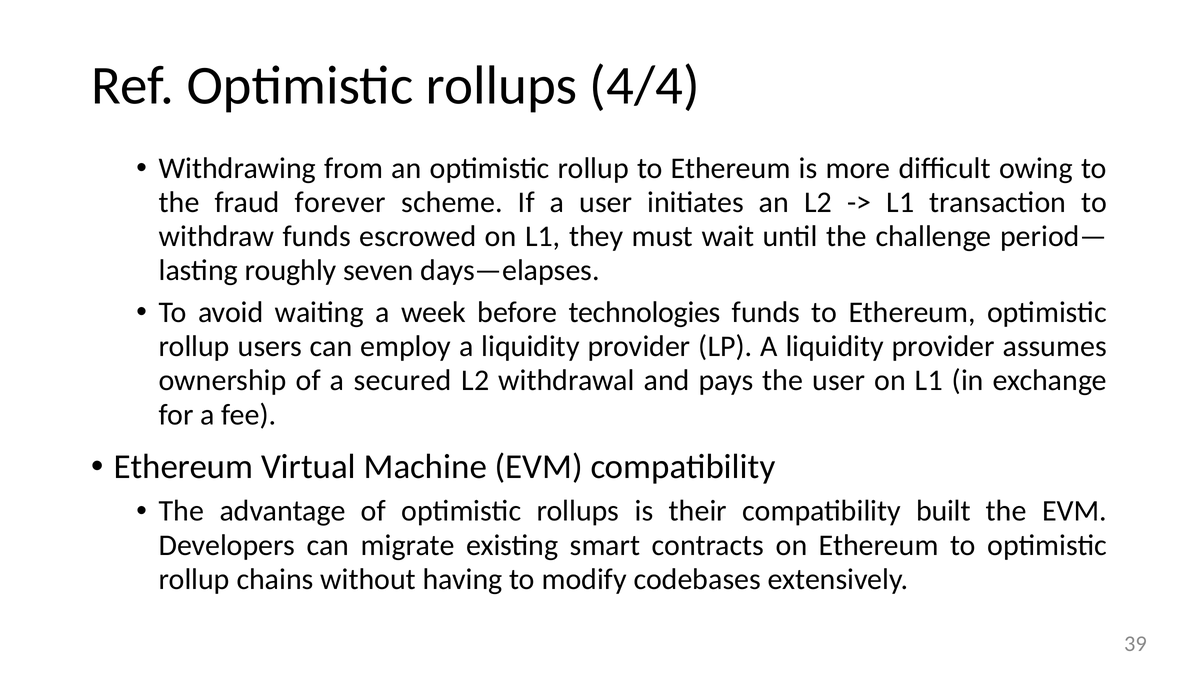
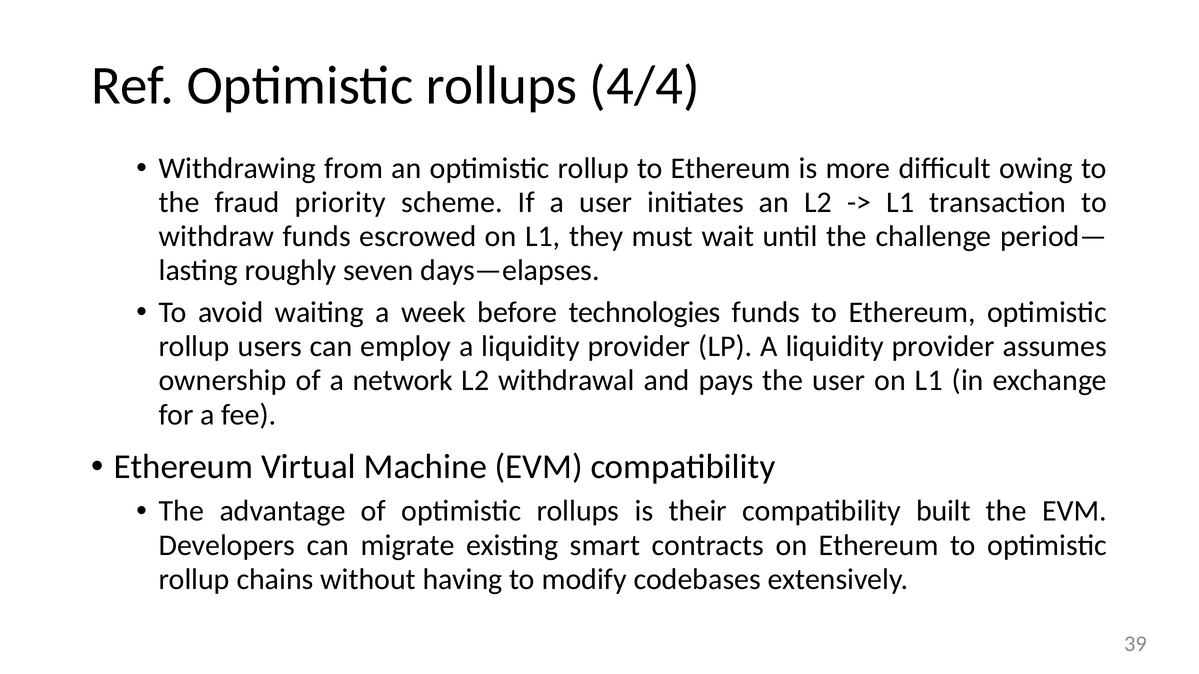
forever: forever -> priority (340, 202)
secured: secured -> network (403, 381)
